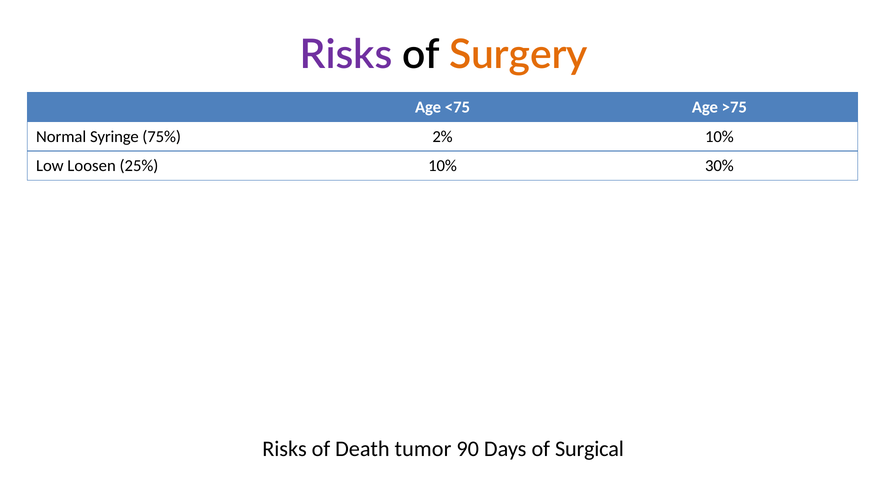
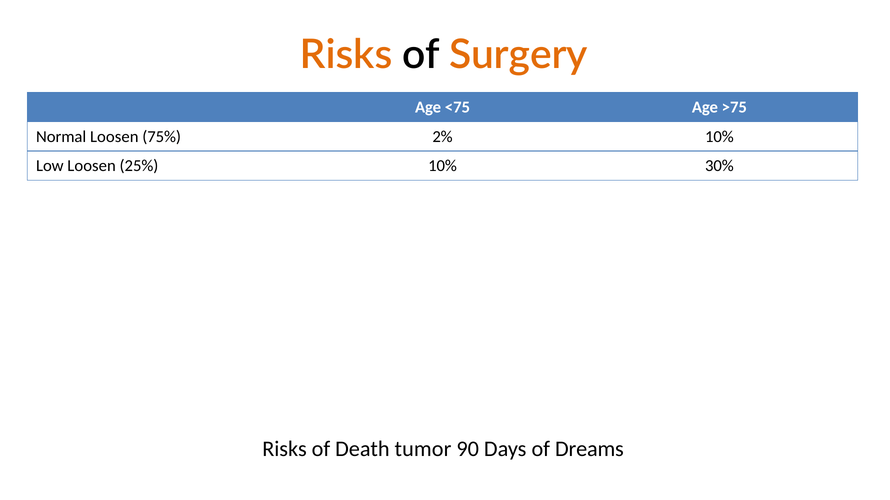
Risks colour: purple -> orange (346, 55)
Normal Syringe: Syringe -> Loosen (114, 137)
Surgical: Surgical -> Dreams (589, 449)
